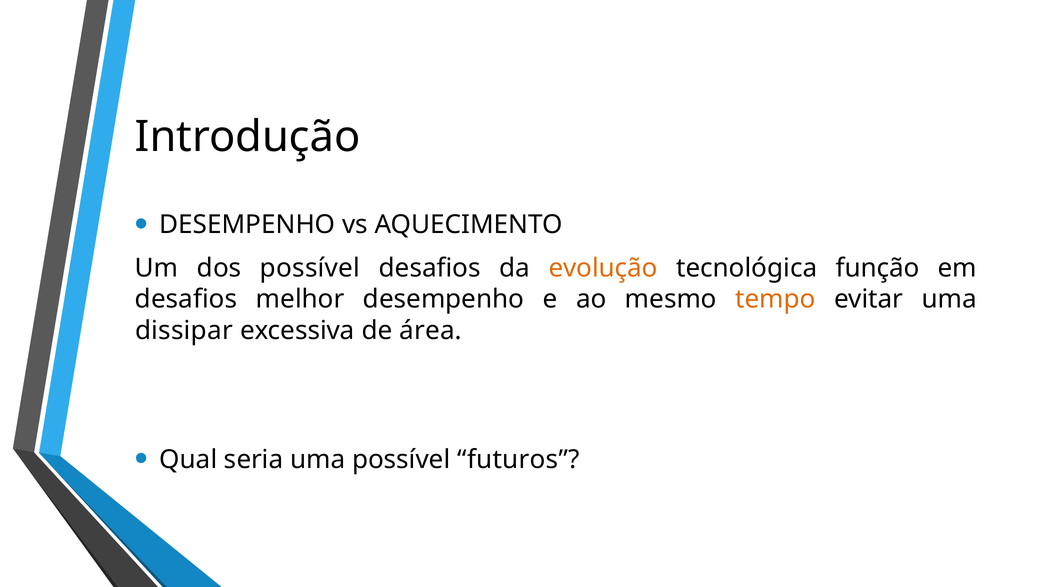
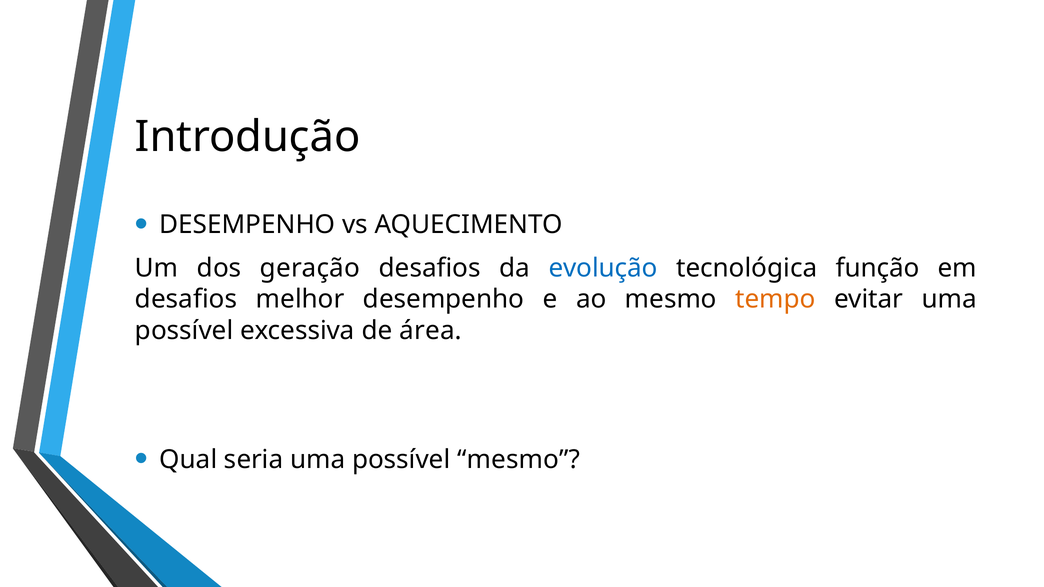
dos possível: possível -> geração (310, 268)
evolução colour: orange -> blue (603, 268)
dissipar: dissipar -> possível (184, 331)
possível futuros: futuros -> mesmo (519, 460)
